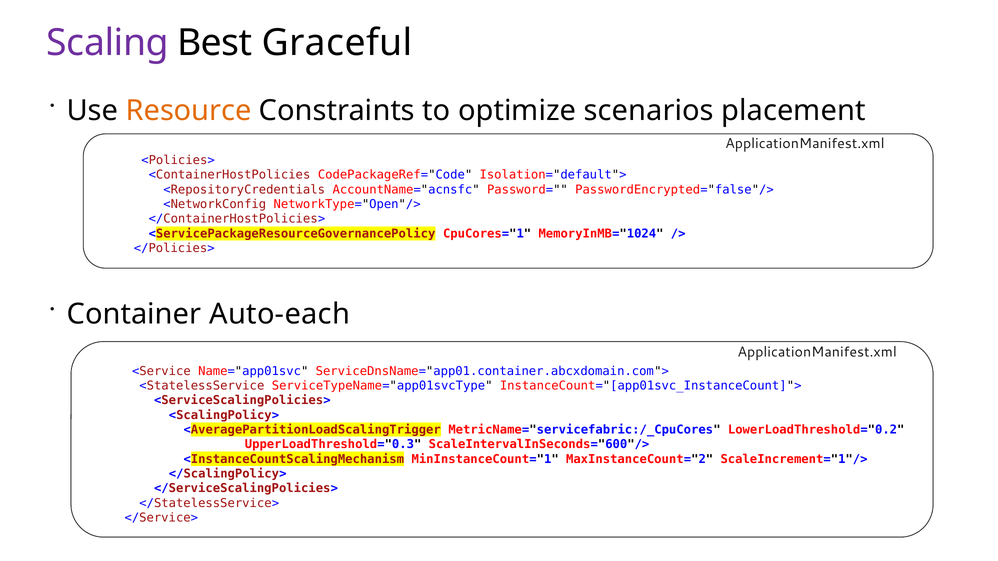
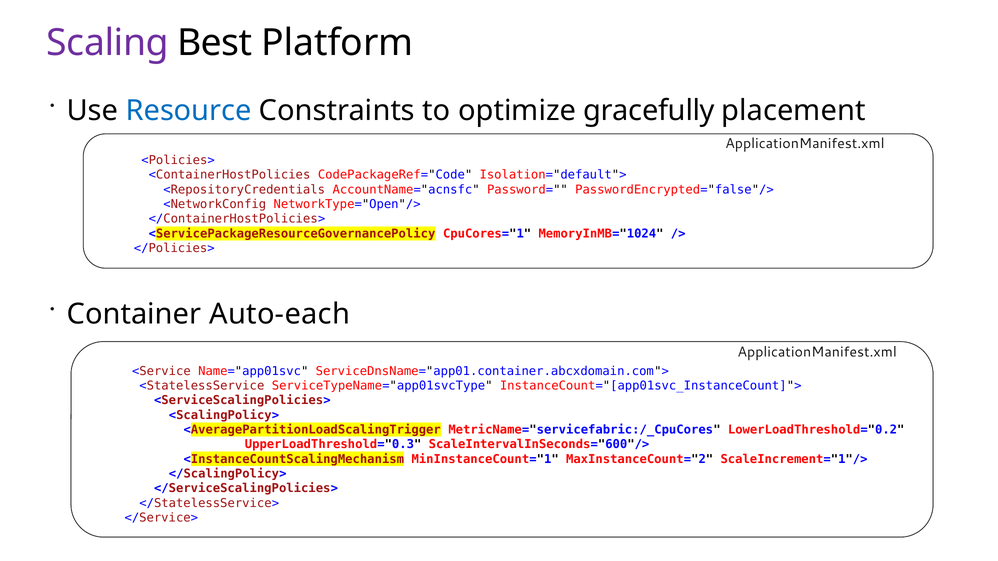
Graceful: Graceful -> Platform (337, 43)
Resource colour: orange -> blue (189, 111)
scenarios: scenarios -> gracefully (649, 111)
